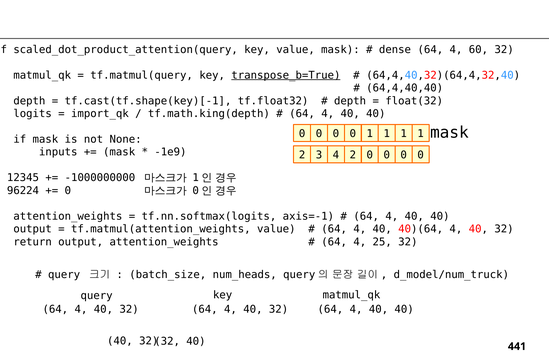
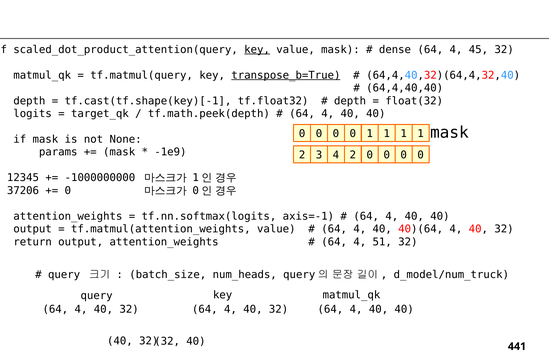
key underline: none -> present (257, 49)
60: 60 -> 45 (478, 49)
import_qk: import_qk -> target_qk (100, 114)
tf.math.king(depth: tf.math.king(depth -> tf.math.peek(depth (209, 114)
inputs: inputs -> params (58, 152)
96224: 96224 -> 37206 (23, 190)
25: 25 -> 51 (382, 242)
